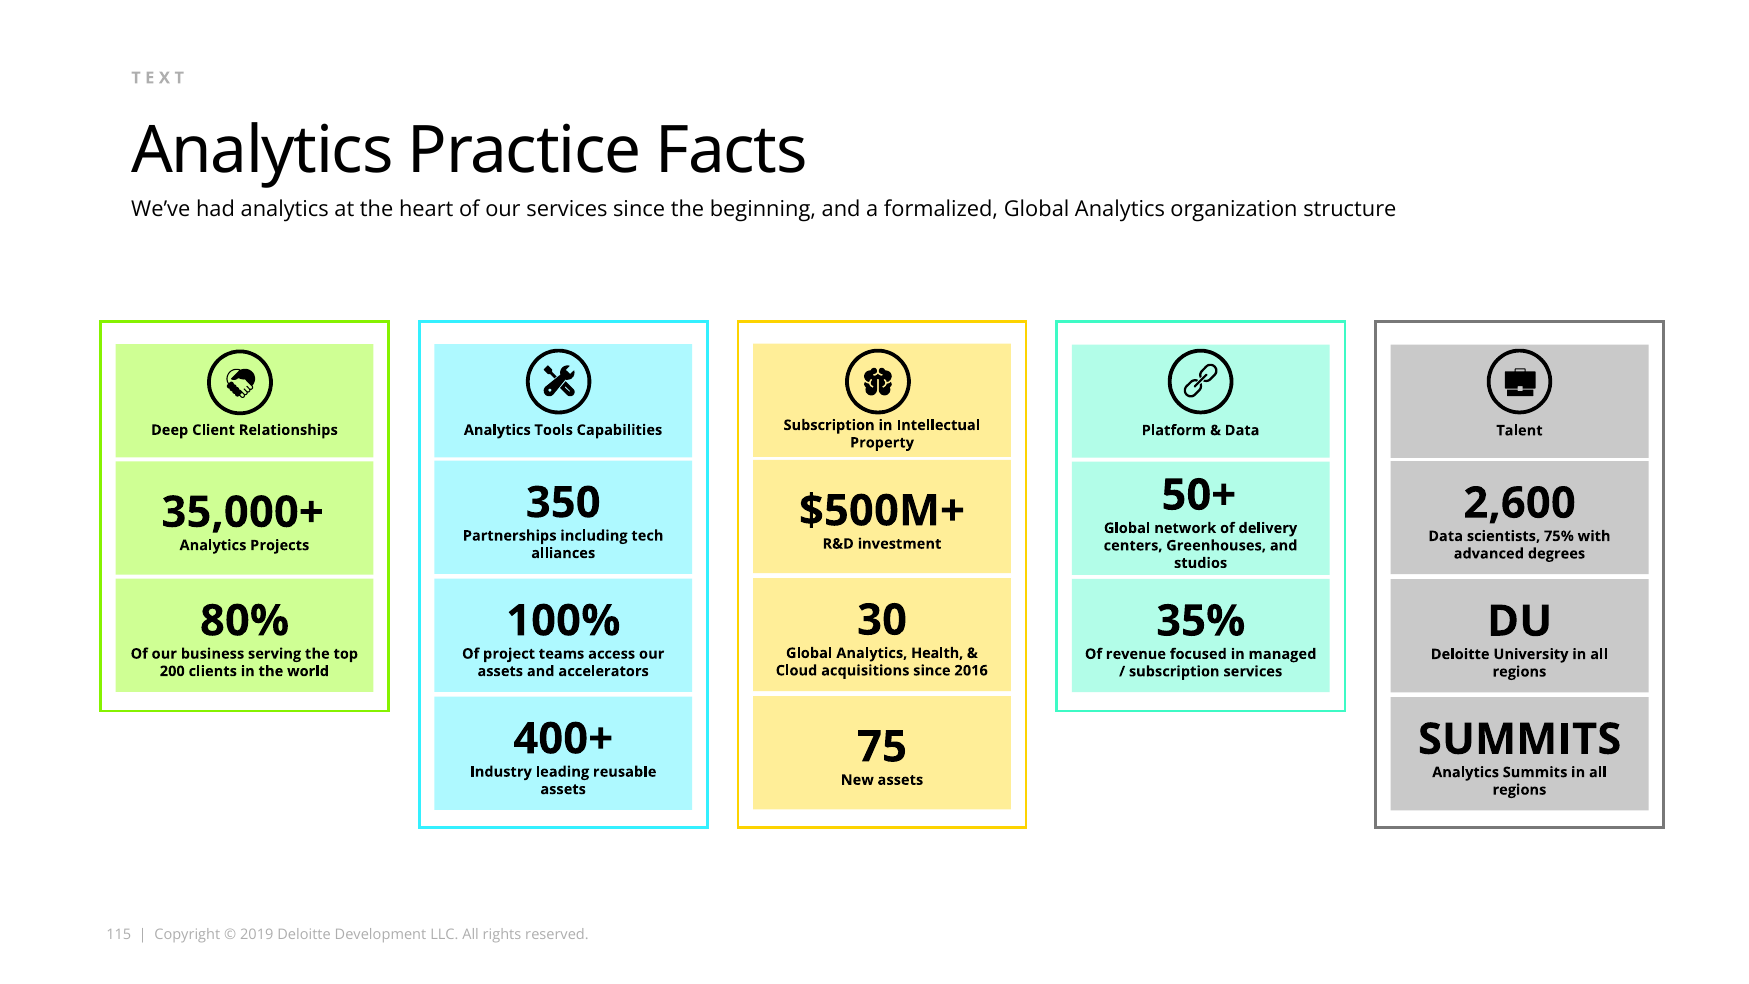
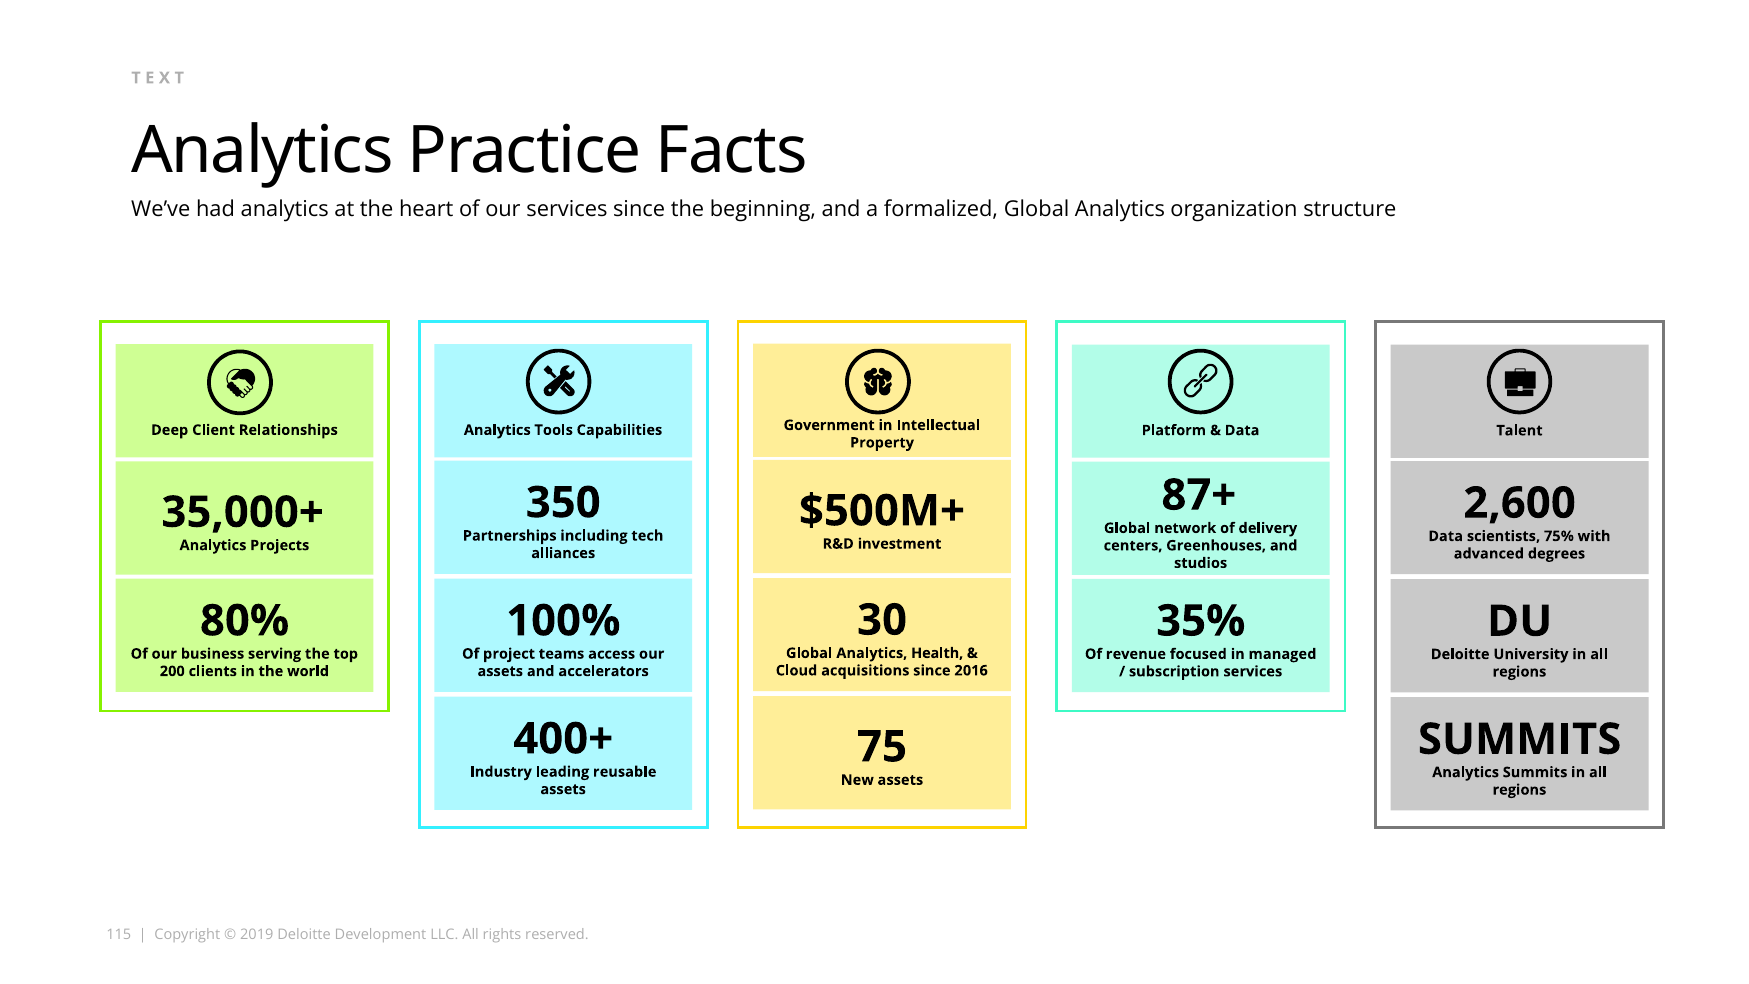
Subscription: Subscription -> Government (829, 425)
50+: 50+ -> 87+ (1199, 495)
